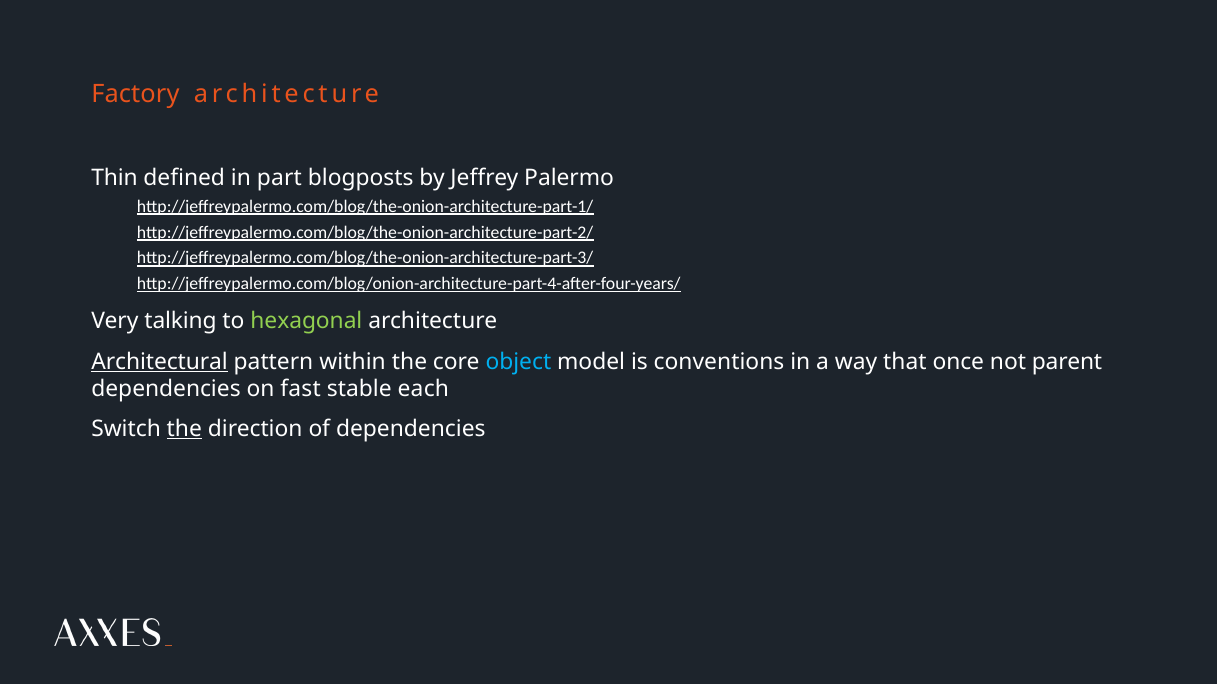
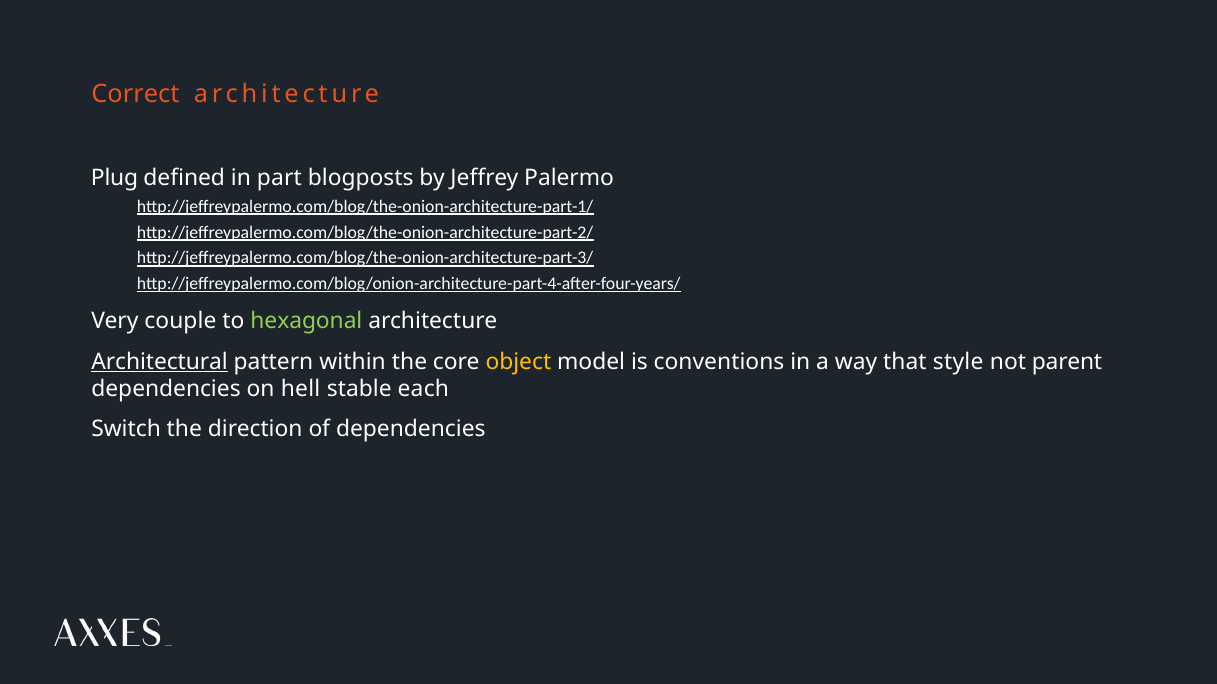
Factory: Factory -> Correct (135, 95)
Thin: Thin -> Plug (115, 179)
talking: talking -> couple (180, 322)
object colour: light blue -> yellow (518, 362)
once: once -> style (958, 362)
fast: fast -> hell (301, 389)
the underline: present -> none (184, 429)
